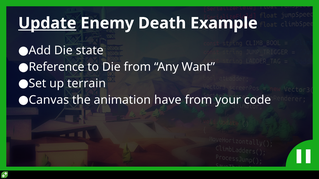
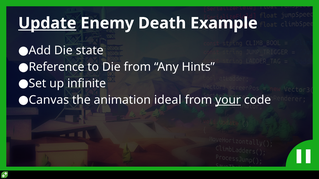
Want: Want -> Hints (198, 67)
terrain: terrain -> infinite (87, 84)
have: have -> ideal (168, 100)
your underline: none -> present (228, 100)
